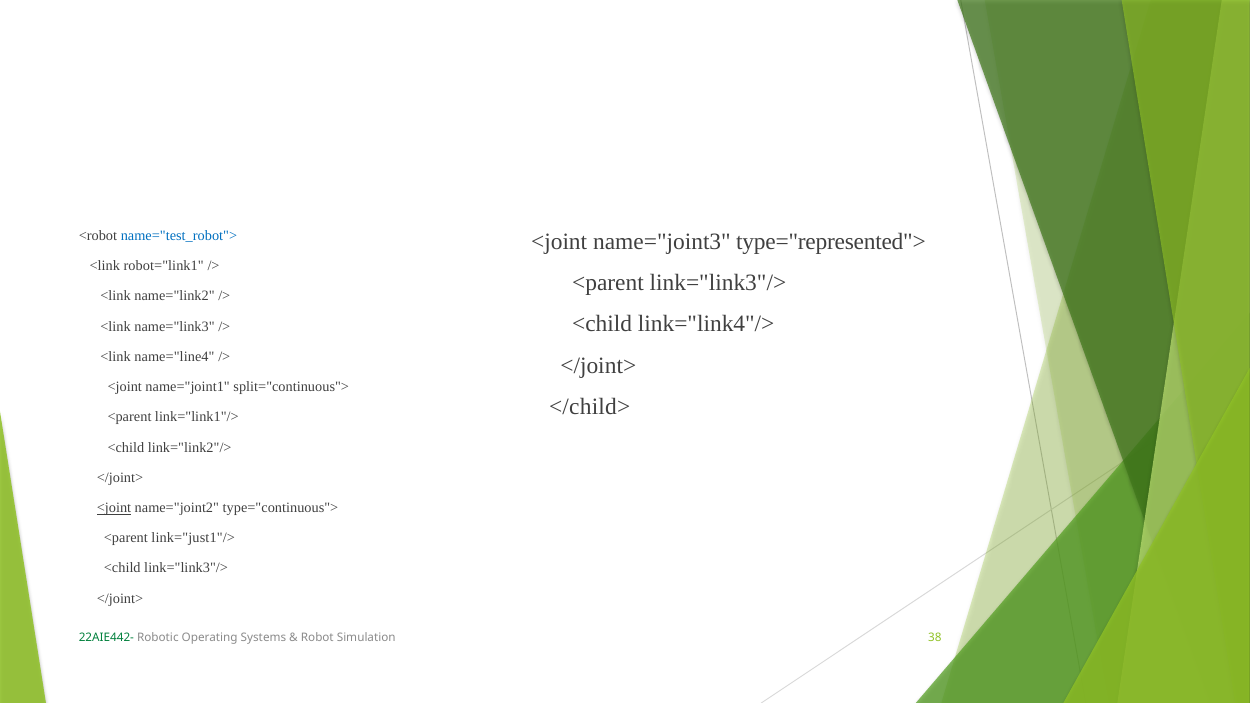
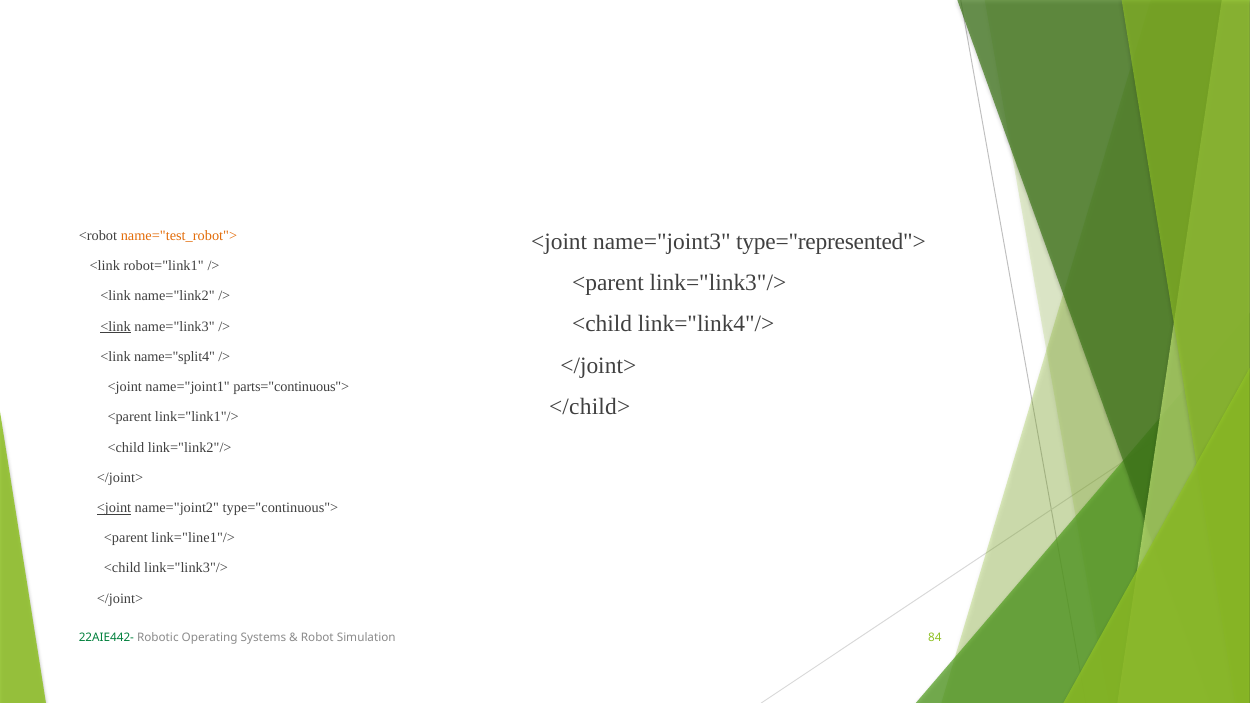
name="test_robot"> colour: blue -> orange (179, 236)
<link underline: none -> present (116, 326)
name="line4: name="line4 -> name="split4 (175, 357)
split="continuous">: split="continuous"> -> parts="continuous"> (291, 387)
link="just1"/>: link="just1"/> -> link="line1"/> (193, 538)
38: 38 -> 84 (935, 638)
